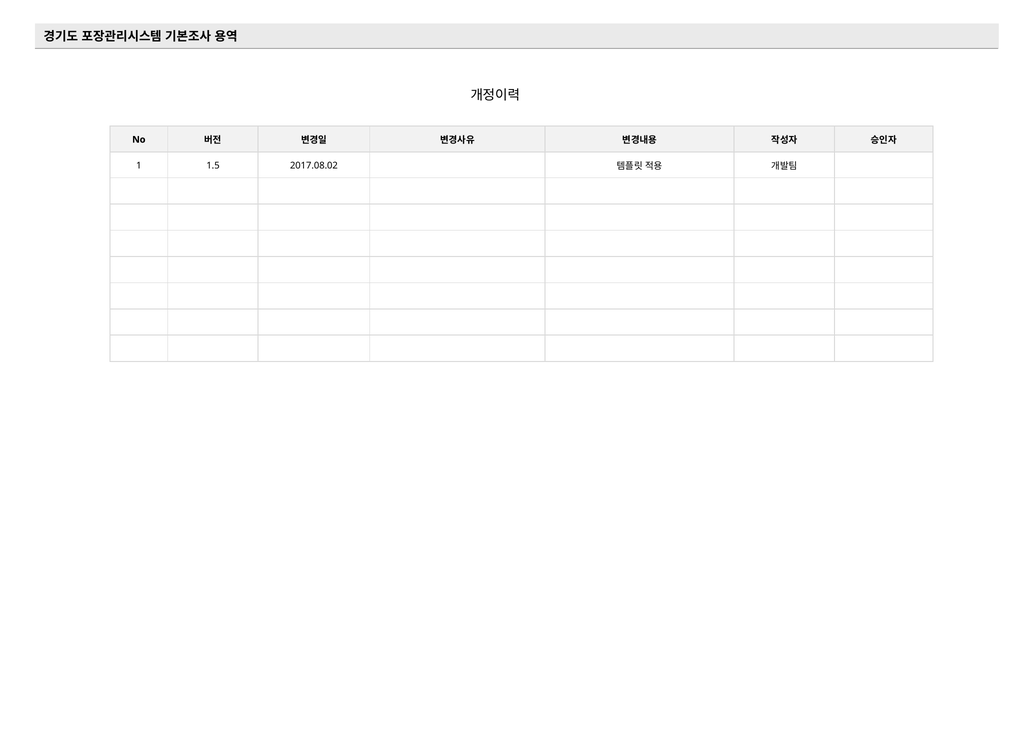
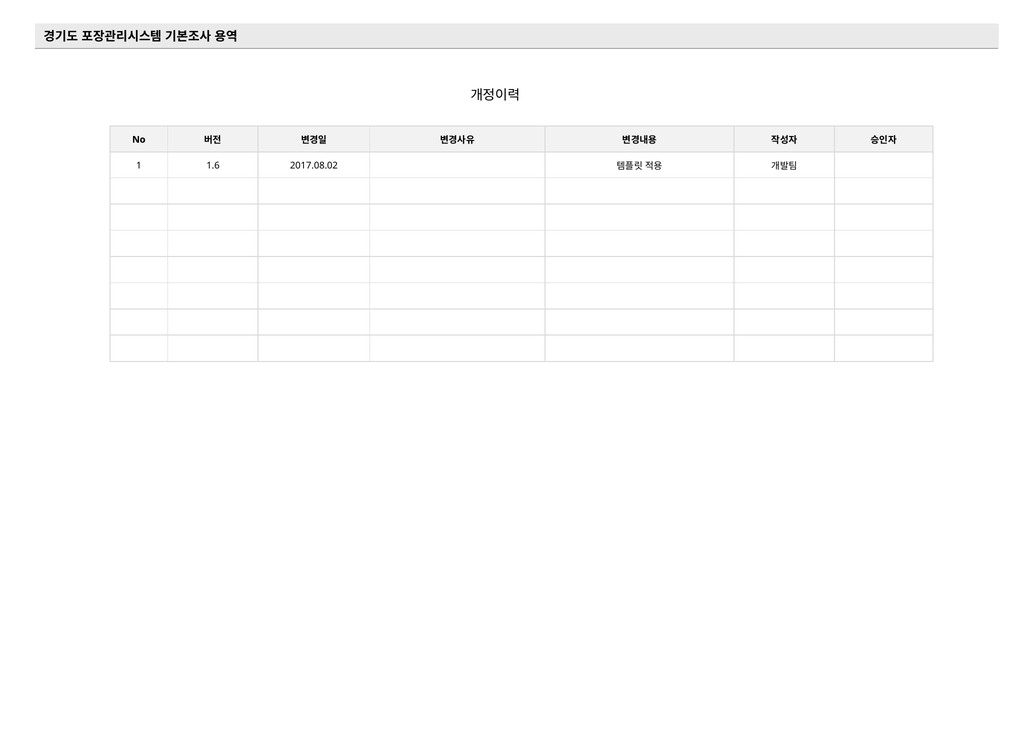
1.5: 1.5 -> 1.6 (213, 166)
